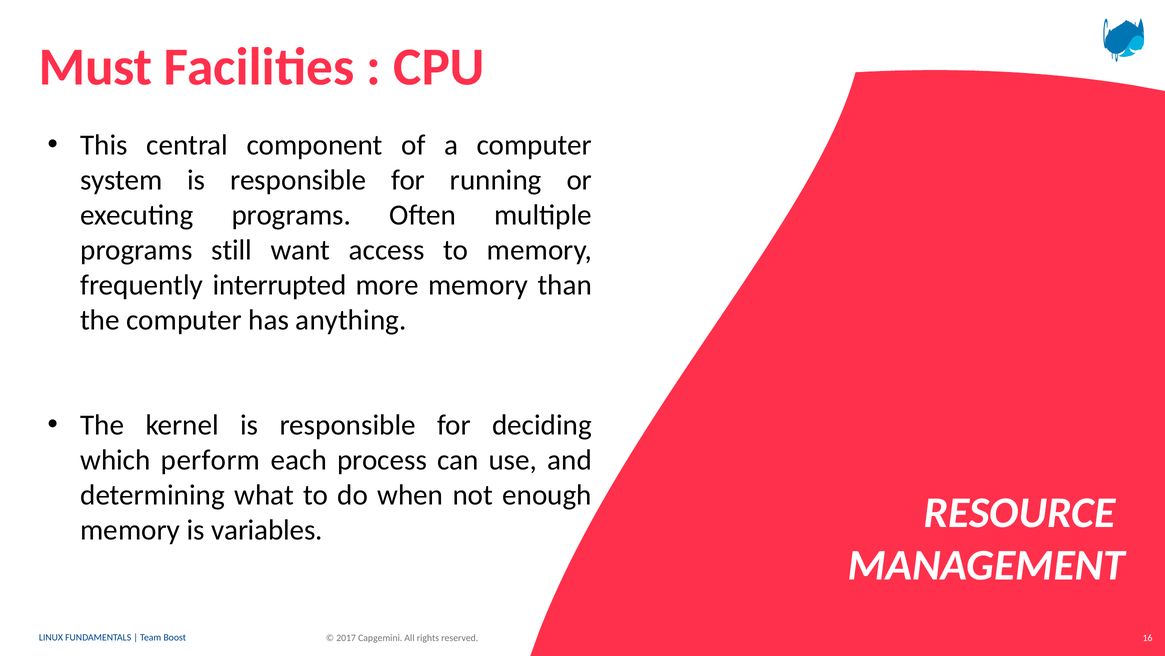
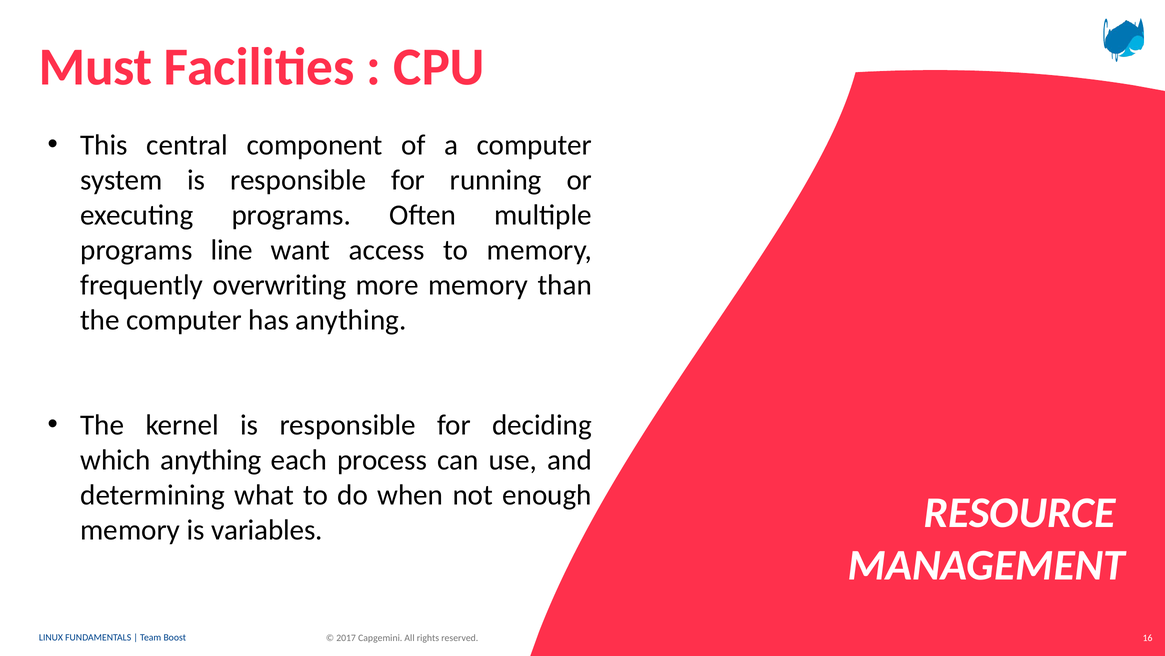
still: still -> line (232, 250)
interrupted: interrupted -> overwriting (280, 285)
which perform: perform -> anything (211, 460)
